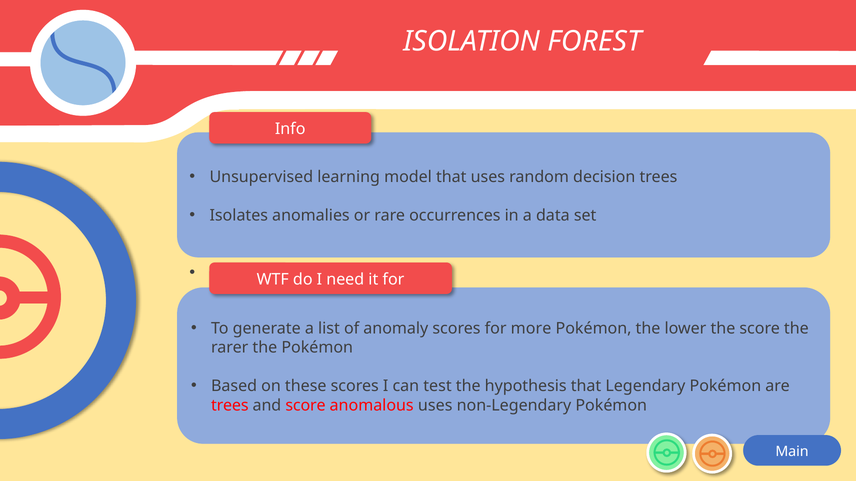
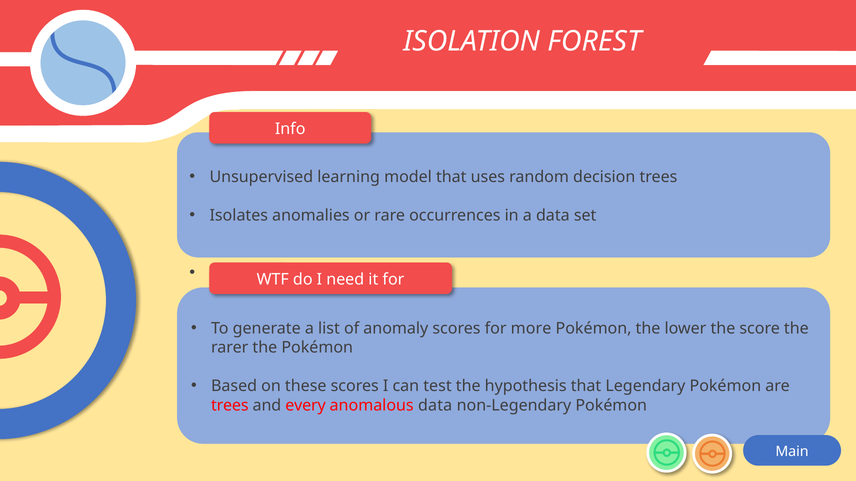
and score: score -> every (306, 406)
anomalous uses: uses -> data (435, 406)
